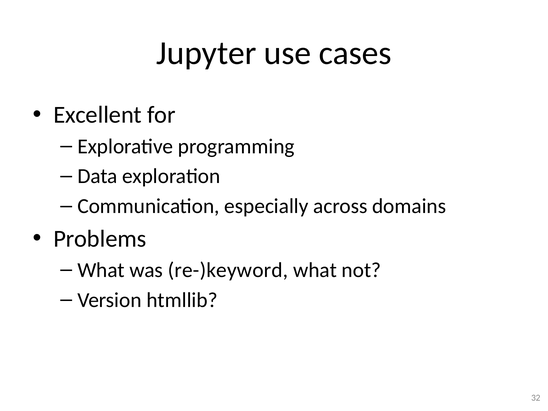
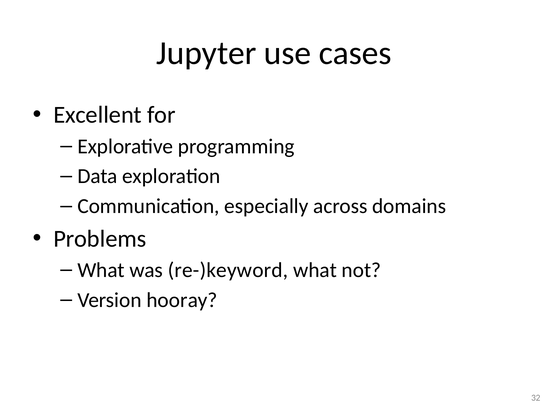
htmllib: htmllib -> hooray (182, 300)
